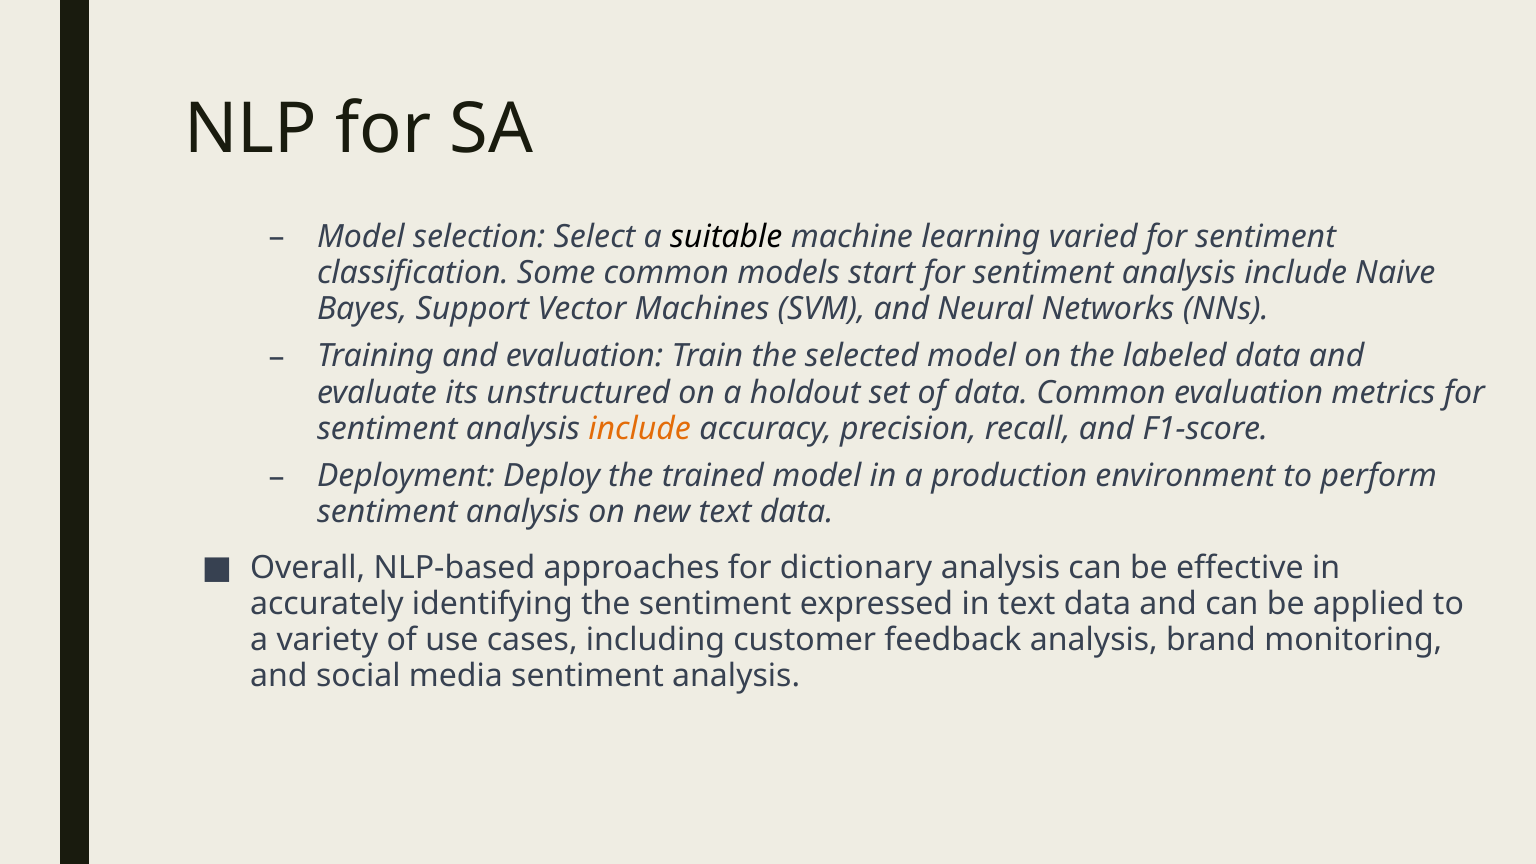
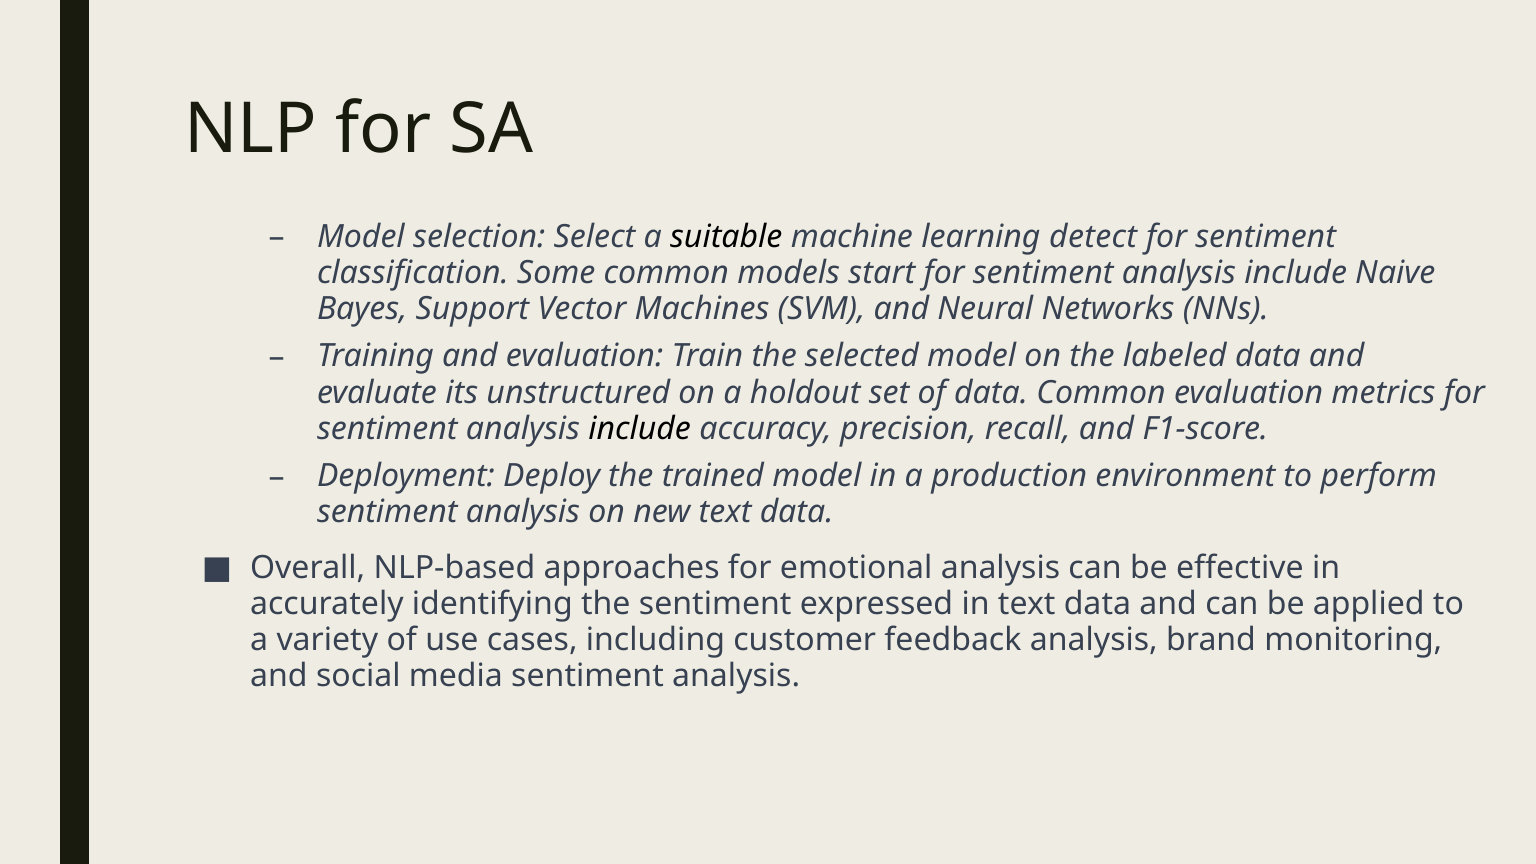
varied: varied -> detect (1093, 237)
include colour: orange -> black (640, 429)
dictionary: dictionary -> emotional (856, 568)
